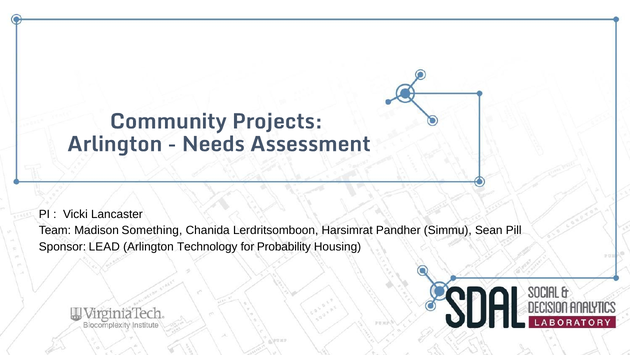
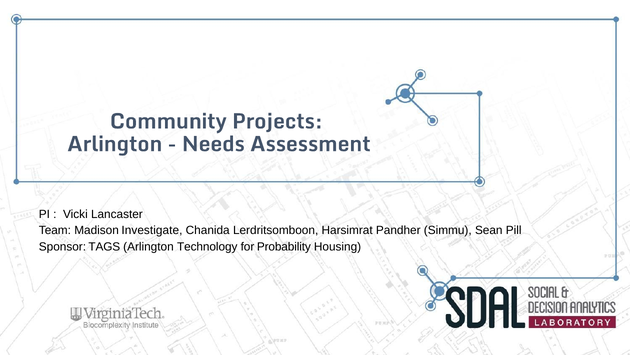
Something: Something -> Investigate (152, 230)
LEAD: LEAD -> TAGS (104, 246)
